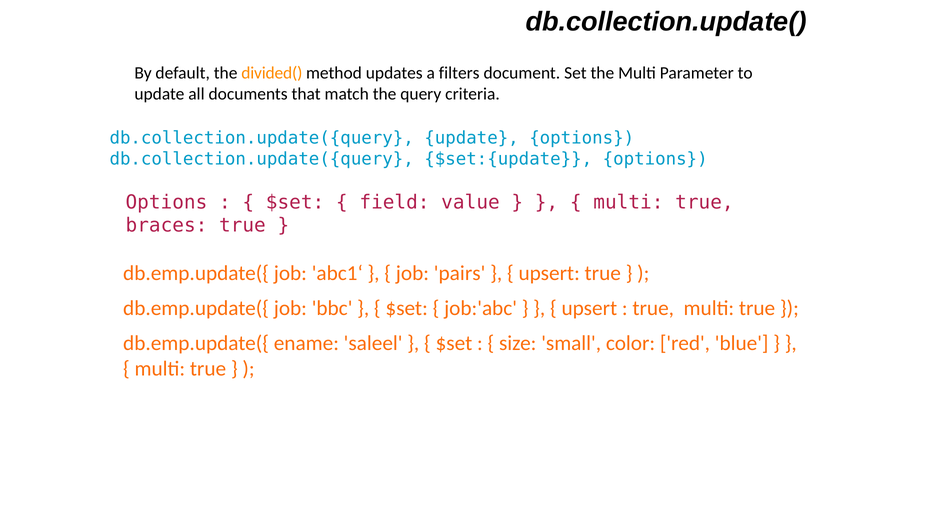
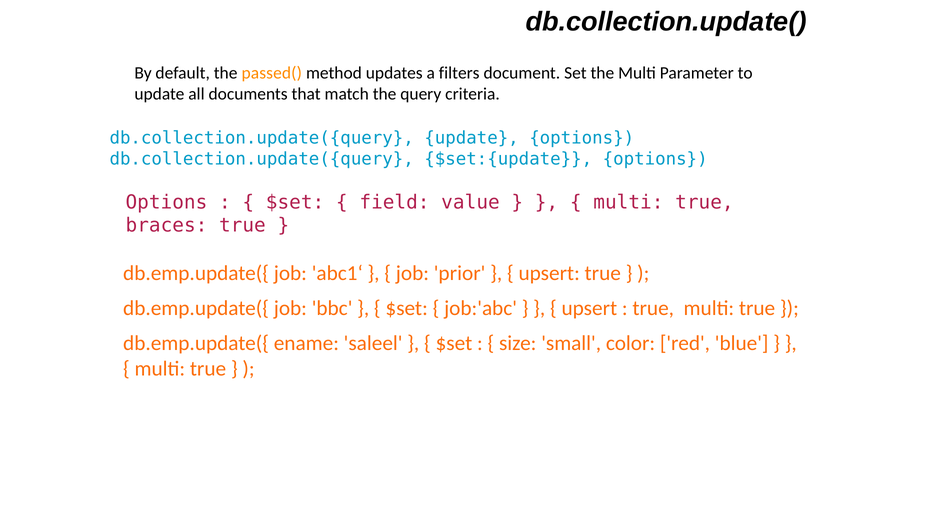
divided(: divided( -> passed( (272, 73)
pairs: pairs -> prior (460, 273)
